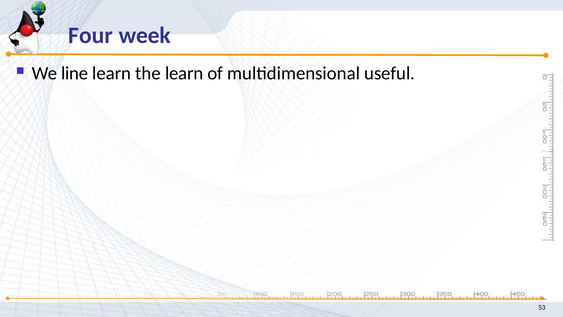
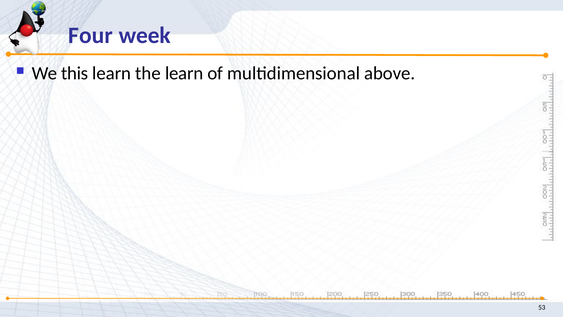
line: line -> this (75, 73)
useful: useful -> above (390, 73)
